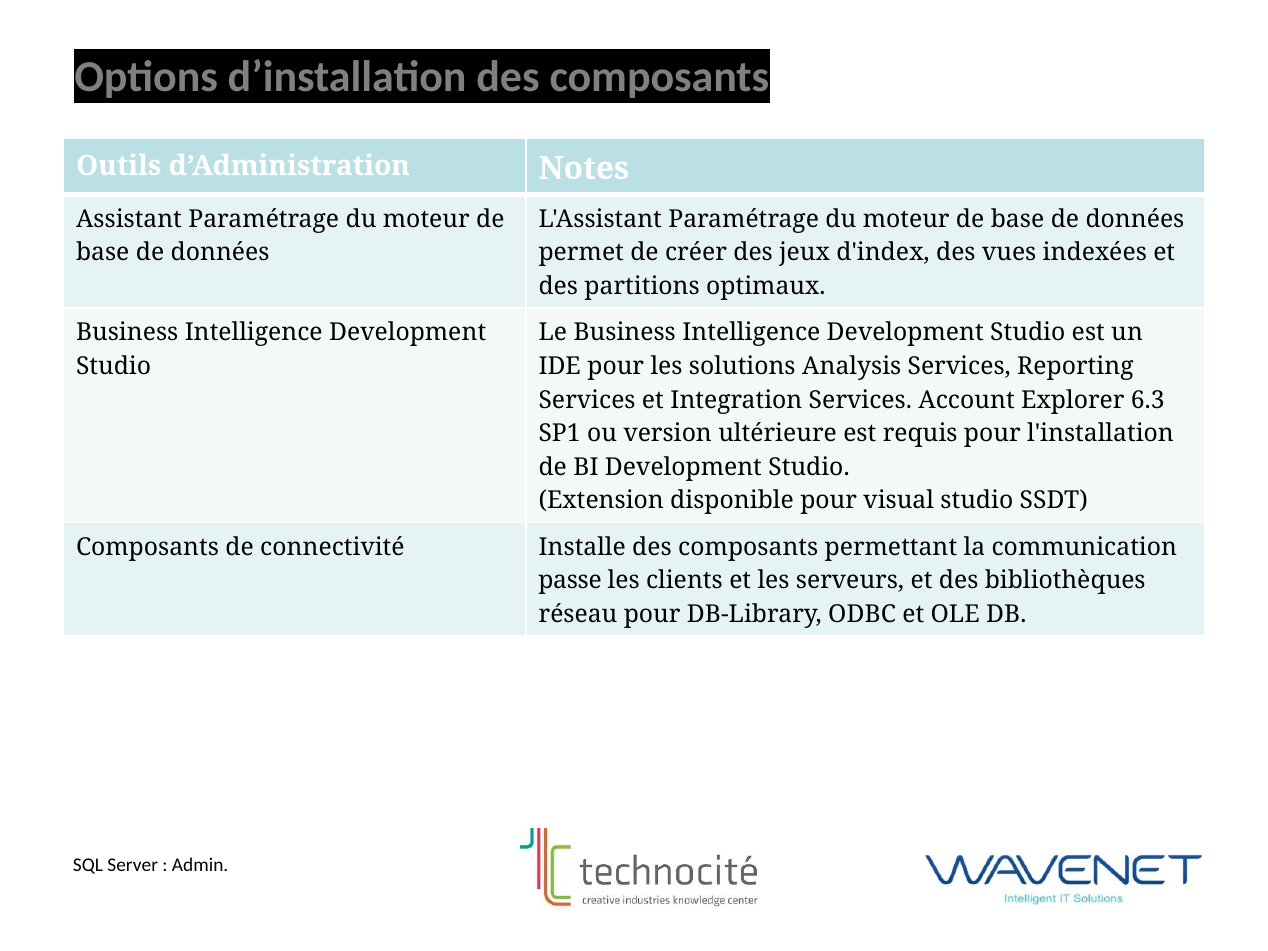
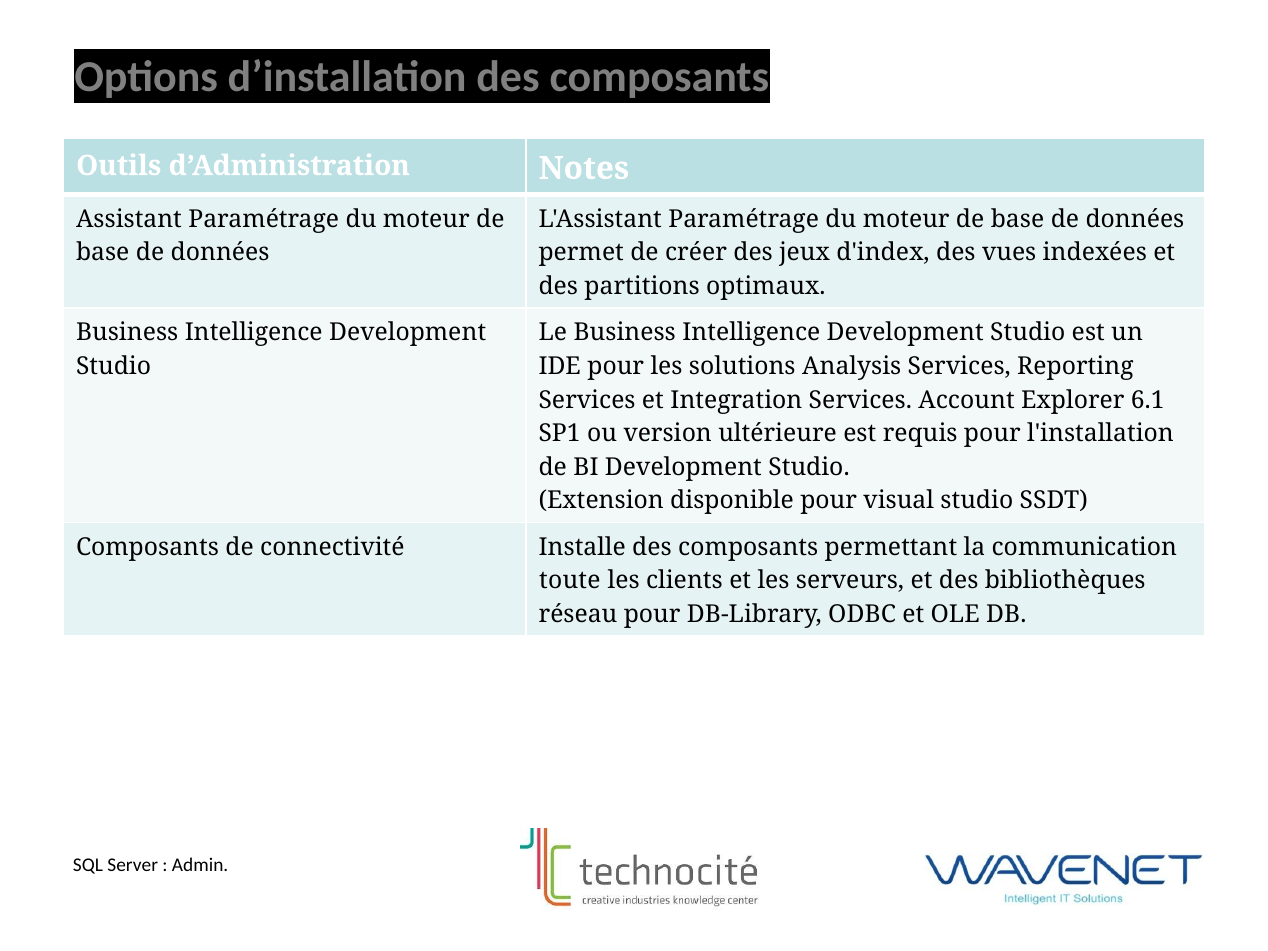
6.3: 6.3 -> 6.1 (1148, 400)
passe: passe -> toute (570, 581)
